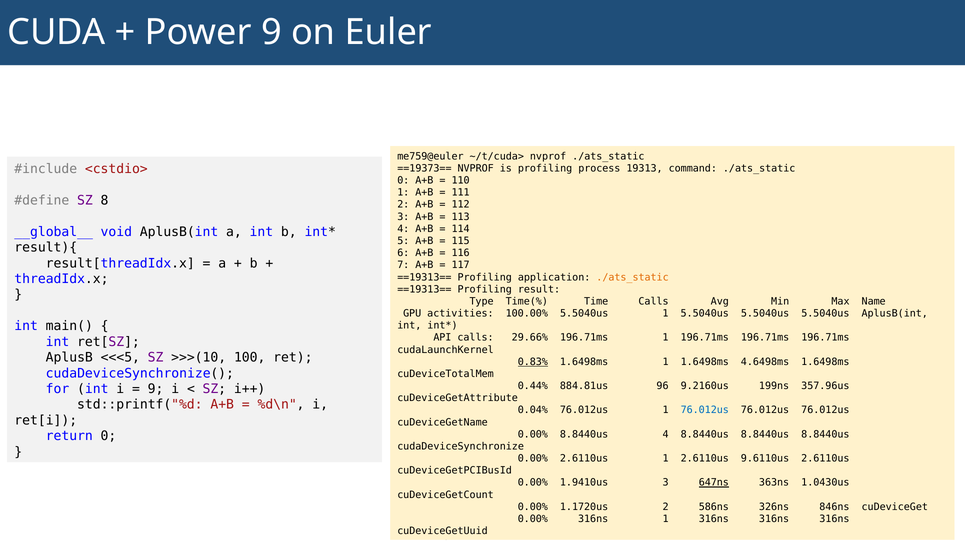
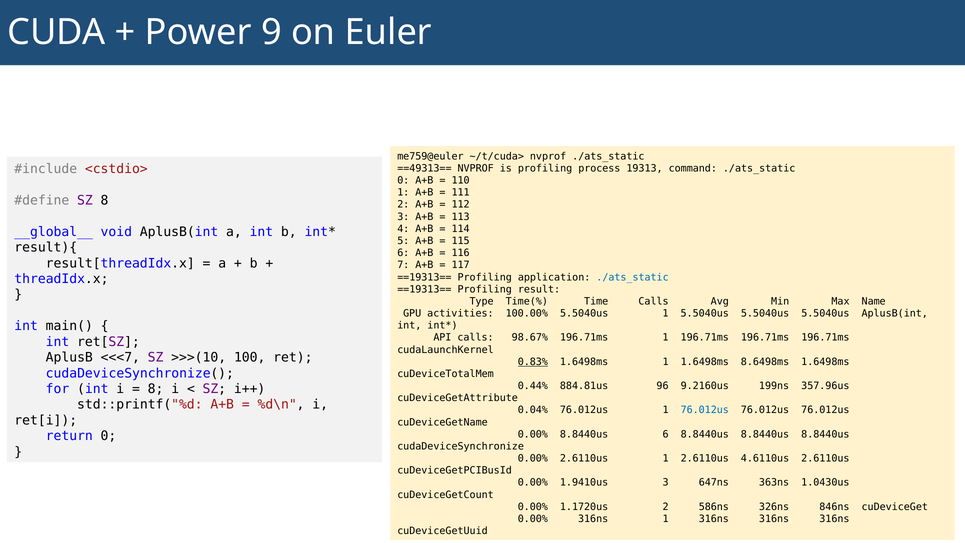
==19373==: ==19373== -> ==49313== (424, 168)
./ats_static colour: orange -> blue (633, 277)
29.66%: 29.66% -> 98.67% (530, 337)
<<<5: <<<5 -> <<<7 (120, 357)
4.6498ms: 4.6498ms -> 8.6498ms (765, 362)
9: 9 -> 8 (156, 389)
8.8440us 4: 4 -> 6 (666, 434)
9.6110us: 9.6110us -> 4.6110us (765, 458)
647ns underline: present -> none (714, 482)
